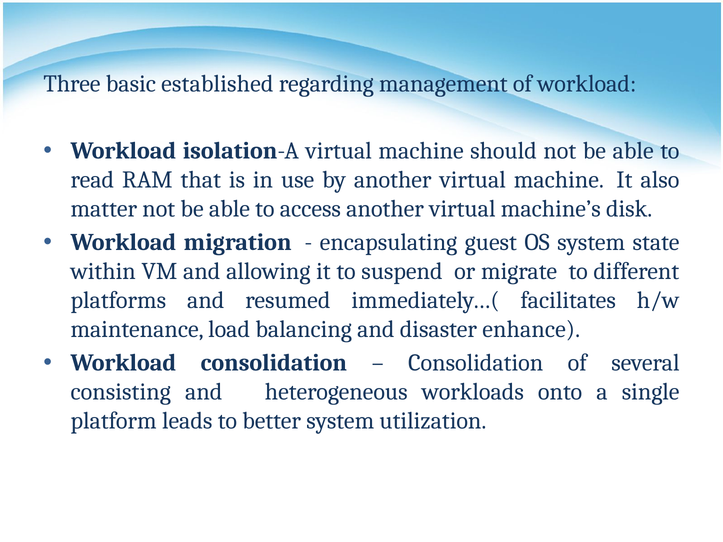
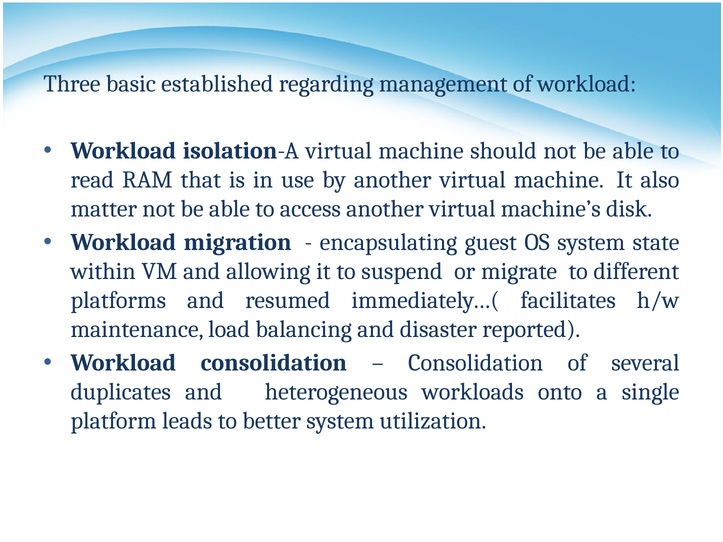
enhance: enhance -> reported (531, 329)
consisting: consisting -> duplicates (121, 392)
